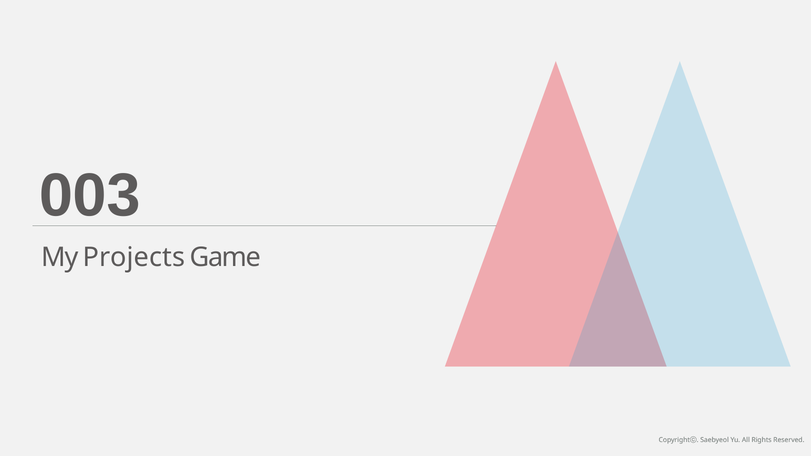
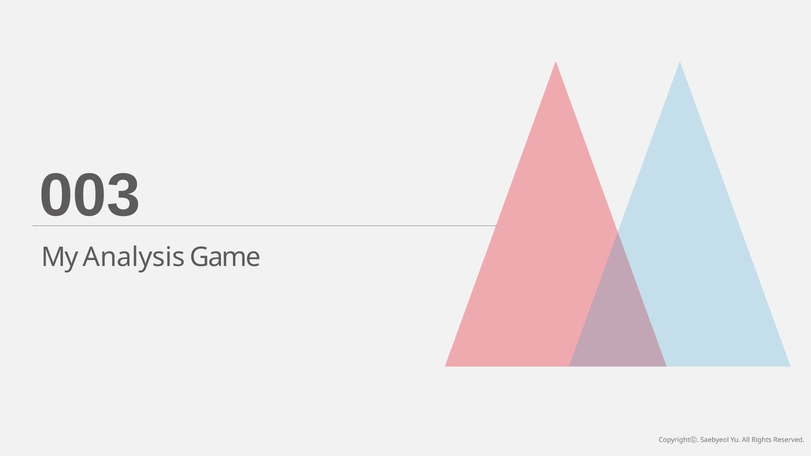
Projects: Projects -> Analysis (134, 257)
